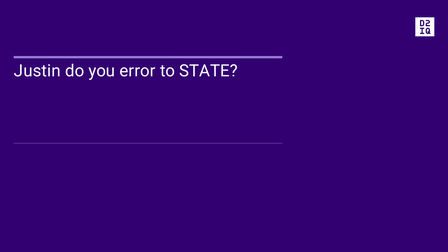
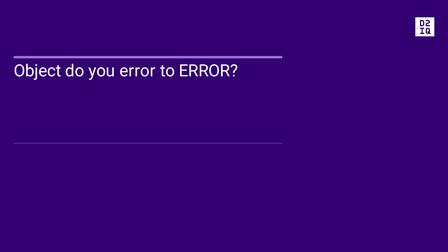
Justin: Justin -> Object (37, 71)
to STATE: STATE -> ERROR (208, 71)
